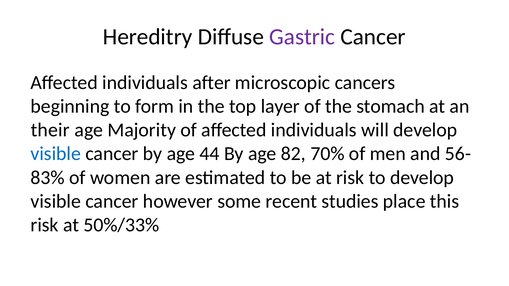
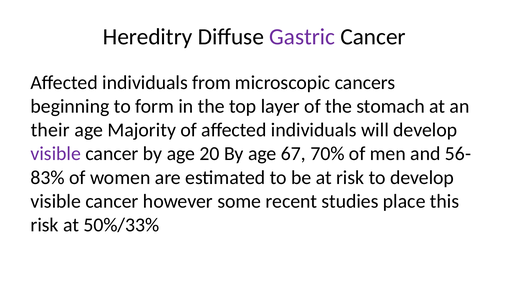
after: after -> from (212, 83)
visible colour: blue -> purple (56, 154)
44: 44 -> 20 (210, 154)
82: 82 -> 67 (293, 154)
